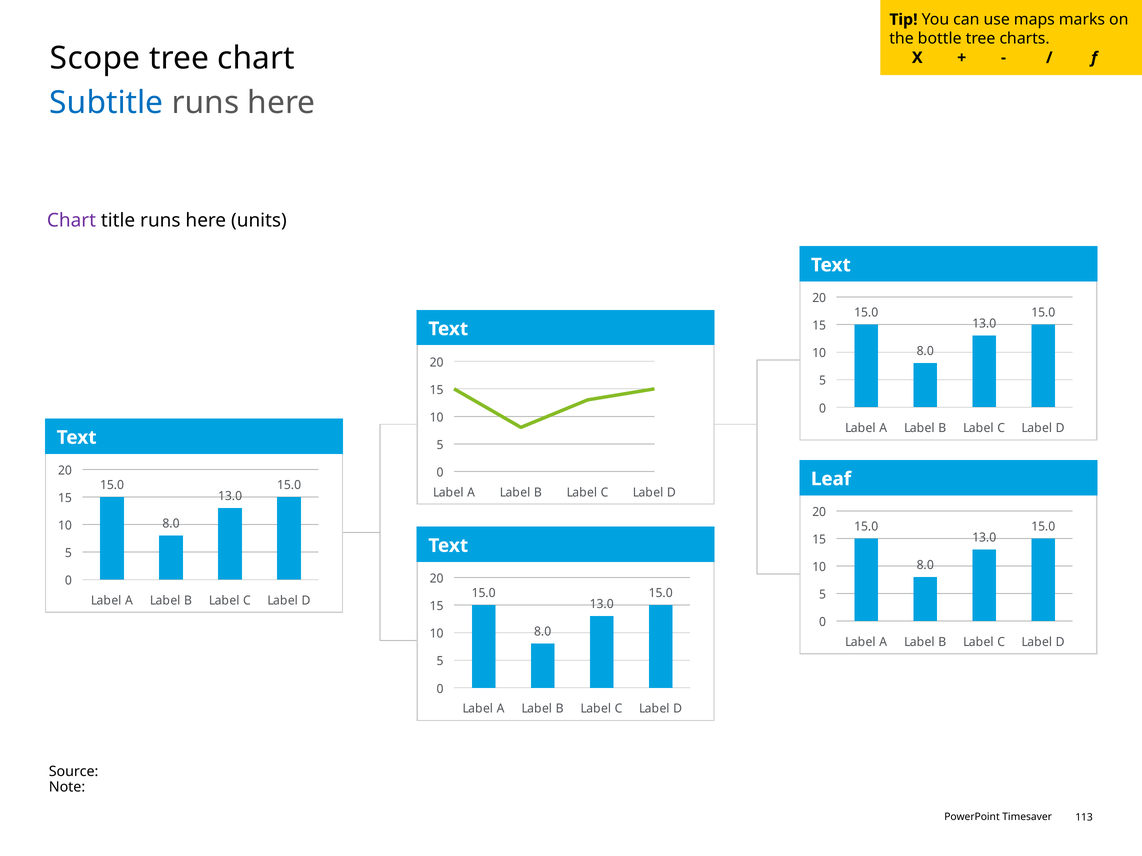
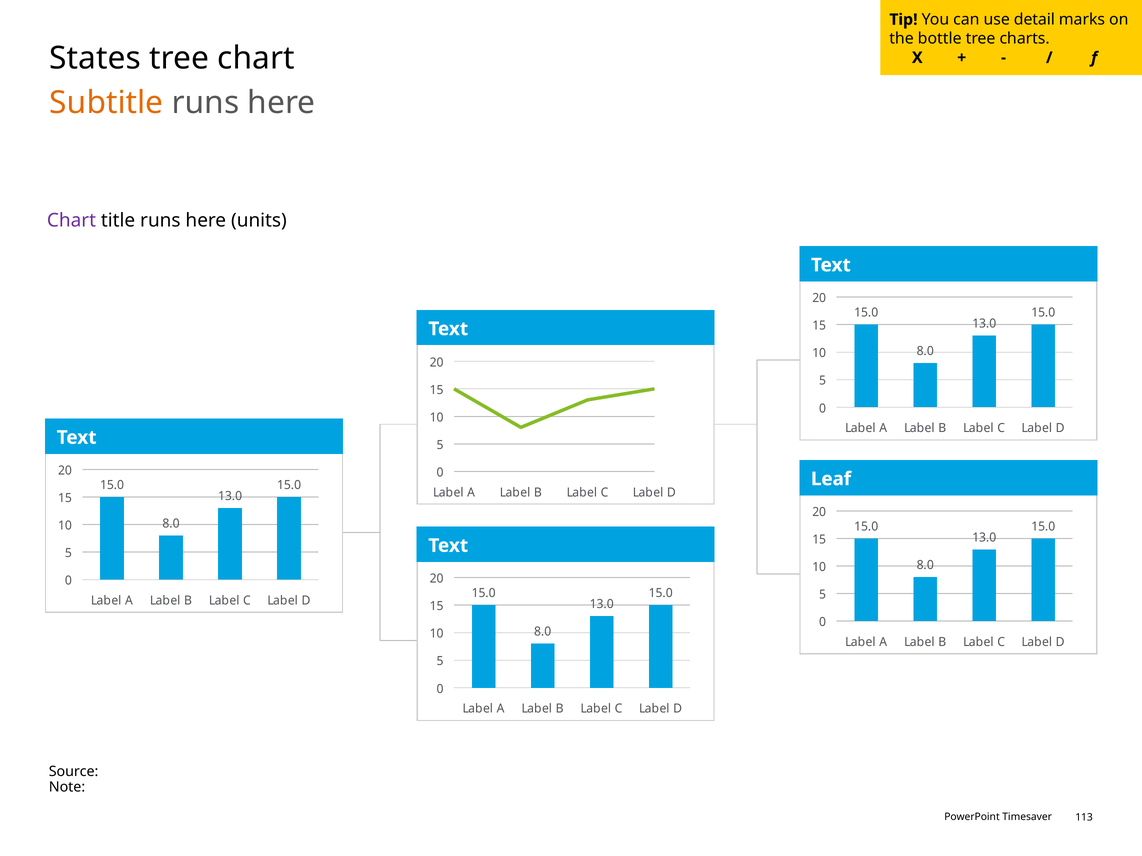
maps: maps -> detail (1034, 20)
Scope: Scope -> States (95, 58)
Subtitle colour: blue -> orange (106, 103)
